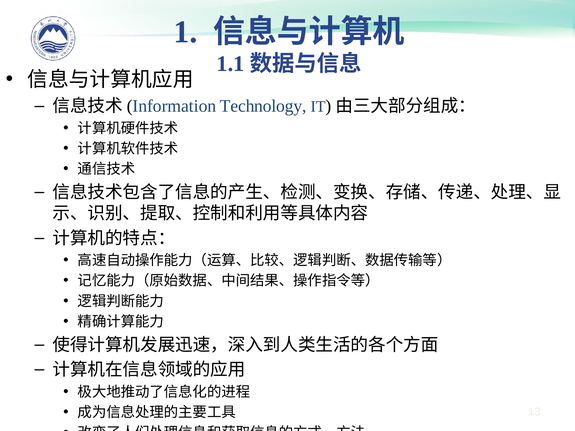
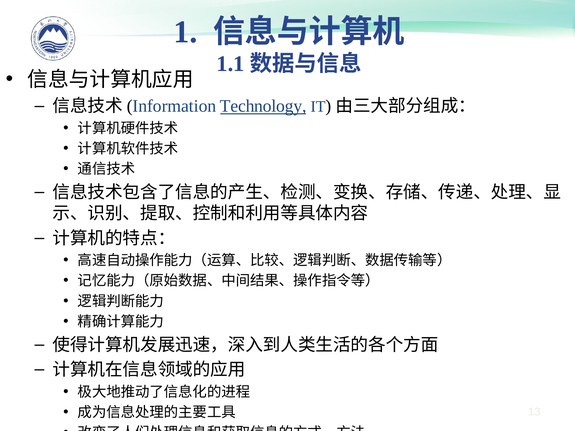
Technology underline: none -> present (263, 106)
